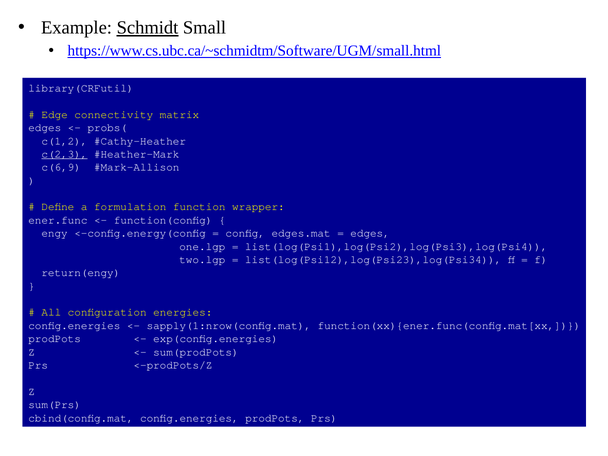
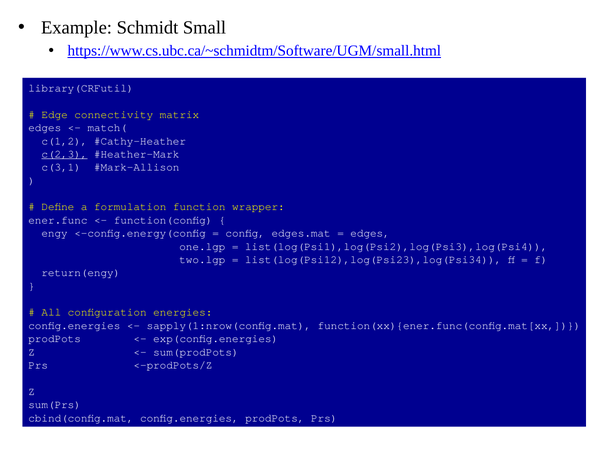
Schmidt underline: present -> none (148, 28)
probs(: probs( -> match( (107, 128)
c(6,9: c(6,9 -> c(3,1 (61, 167)
